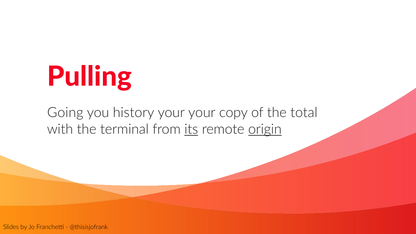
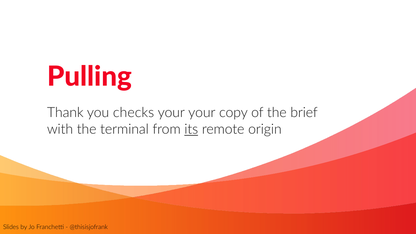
Going: Going -> Thank (65, 113)
history: history -> checks (134, 113)
total: total -> brief (304, 113)
origin underline: present -> none (265, 129)
